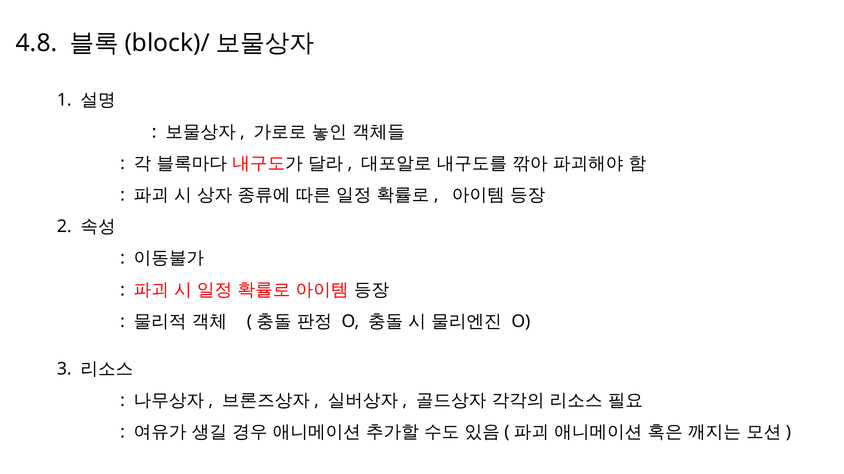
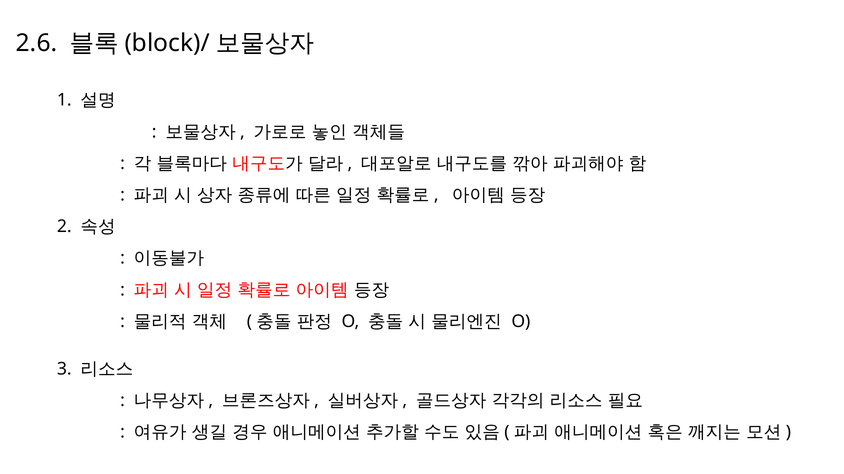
4.8: 4.8 -> 2.6 (37, 43)
